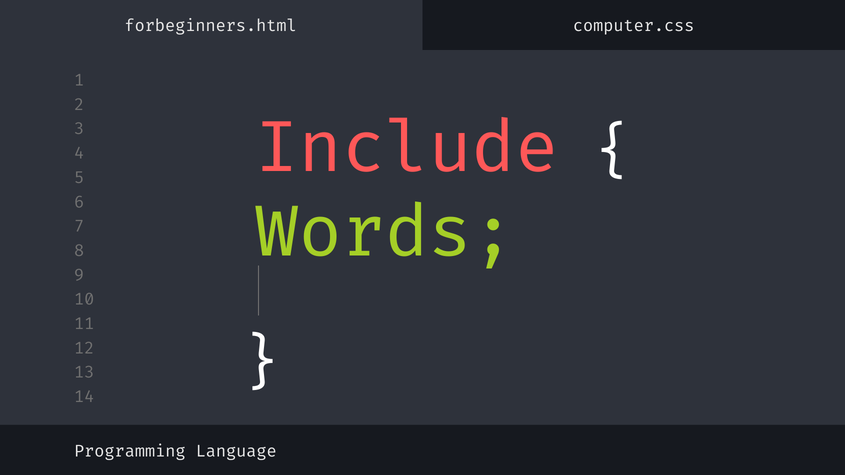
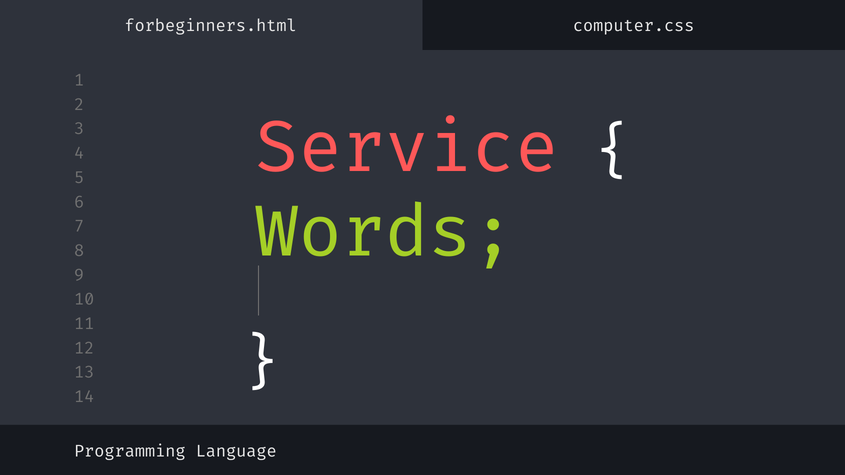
Include: Include -> Service (407, 148)
